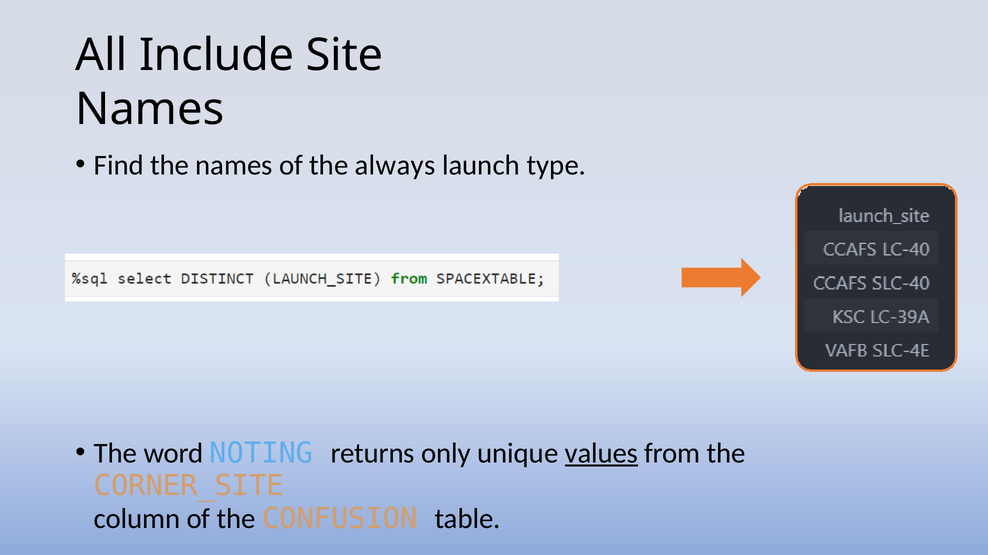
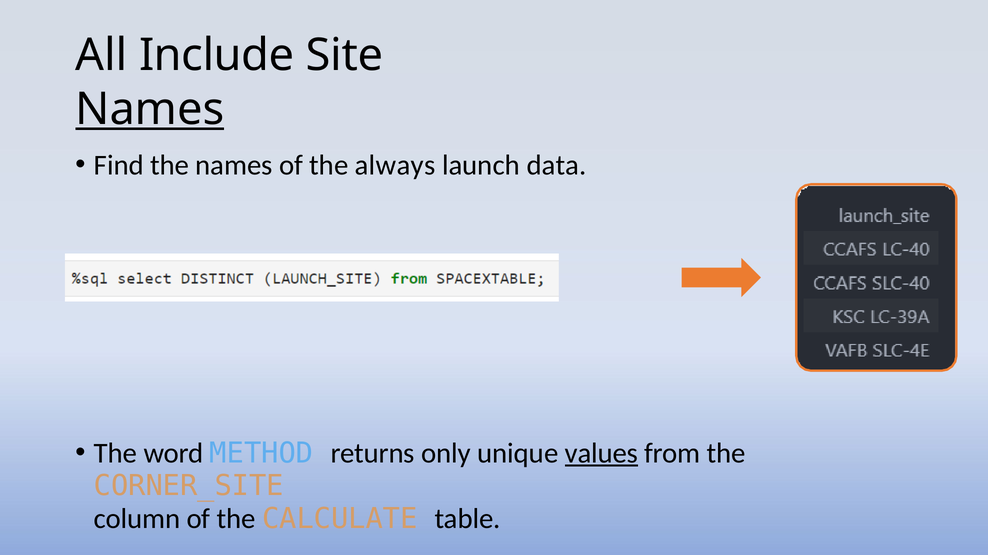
Names underline: none -> present (150, 110)
type: type -> data (557, 166)
NOTING: NOTING -> METHOD (261, 454)
CONFUSION: CONFUSION -> CALCULATE (340, 519)
